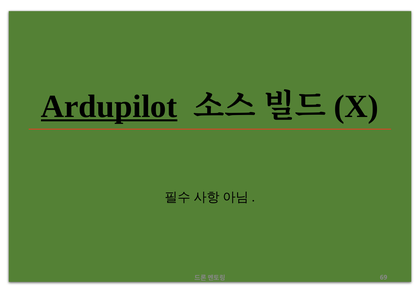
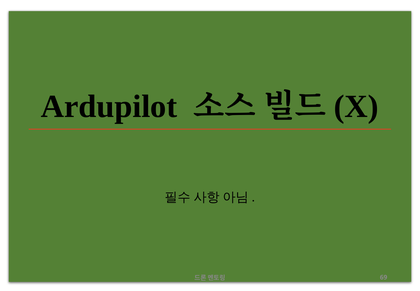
Ardupilot underline: present -> none (109, 106)
